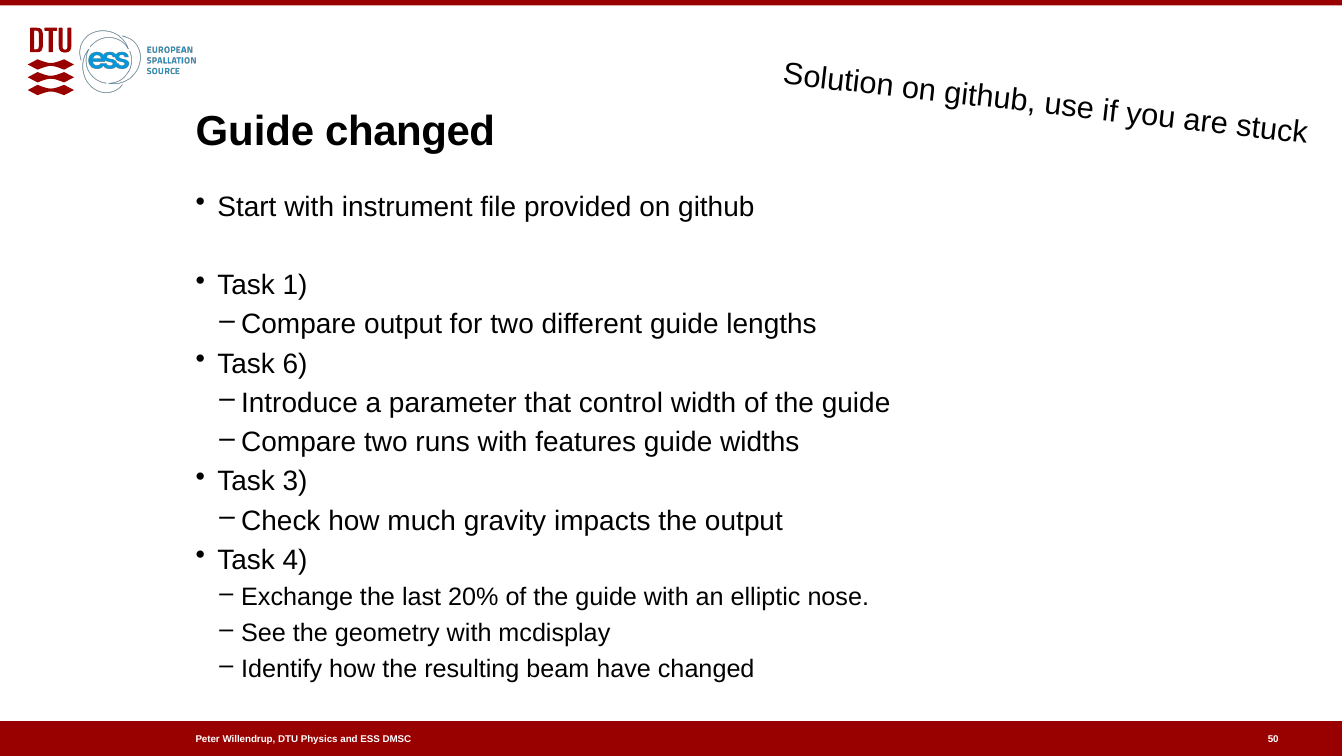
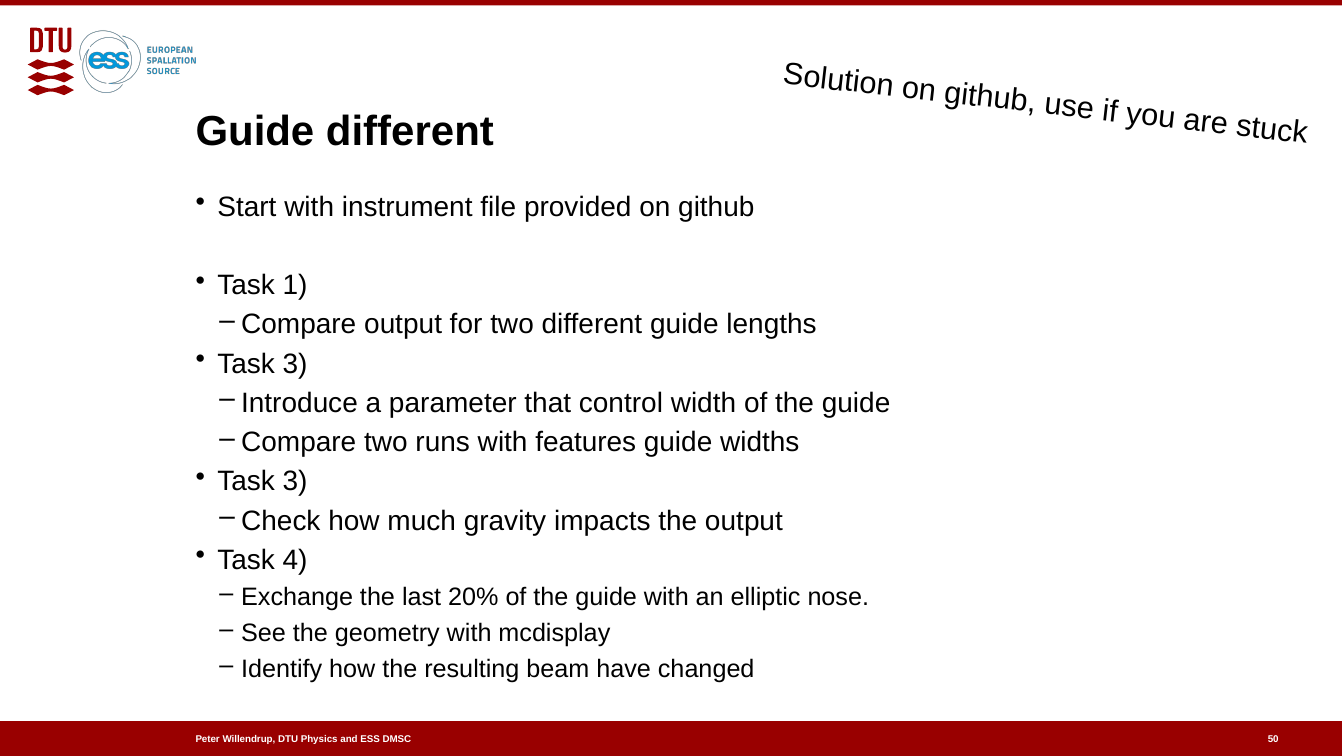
Guide changed: changed -> different (410, 132)
6: 6 -> 3 (295, 364)
